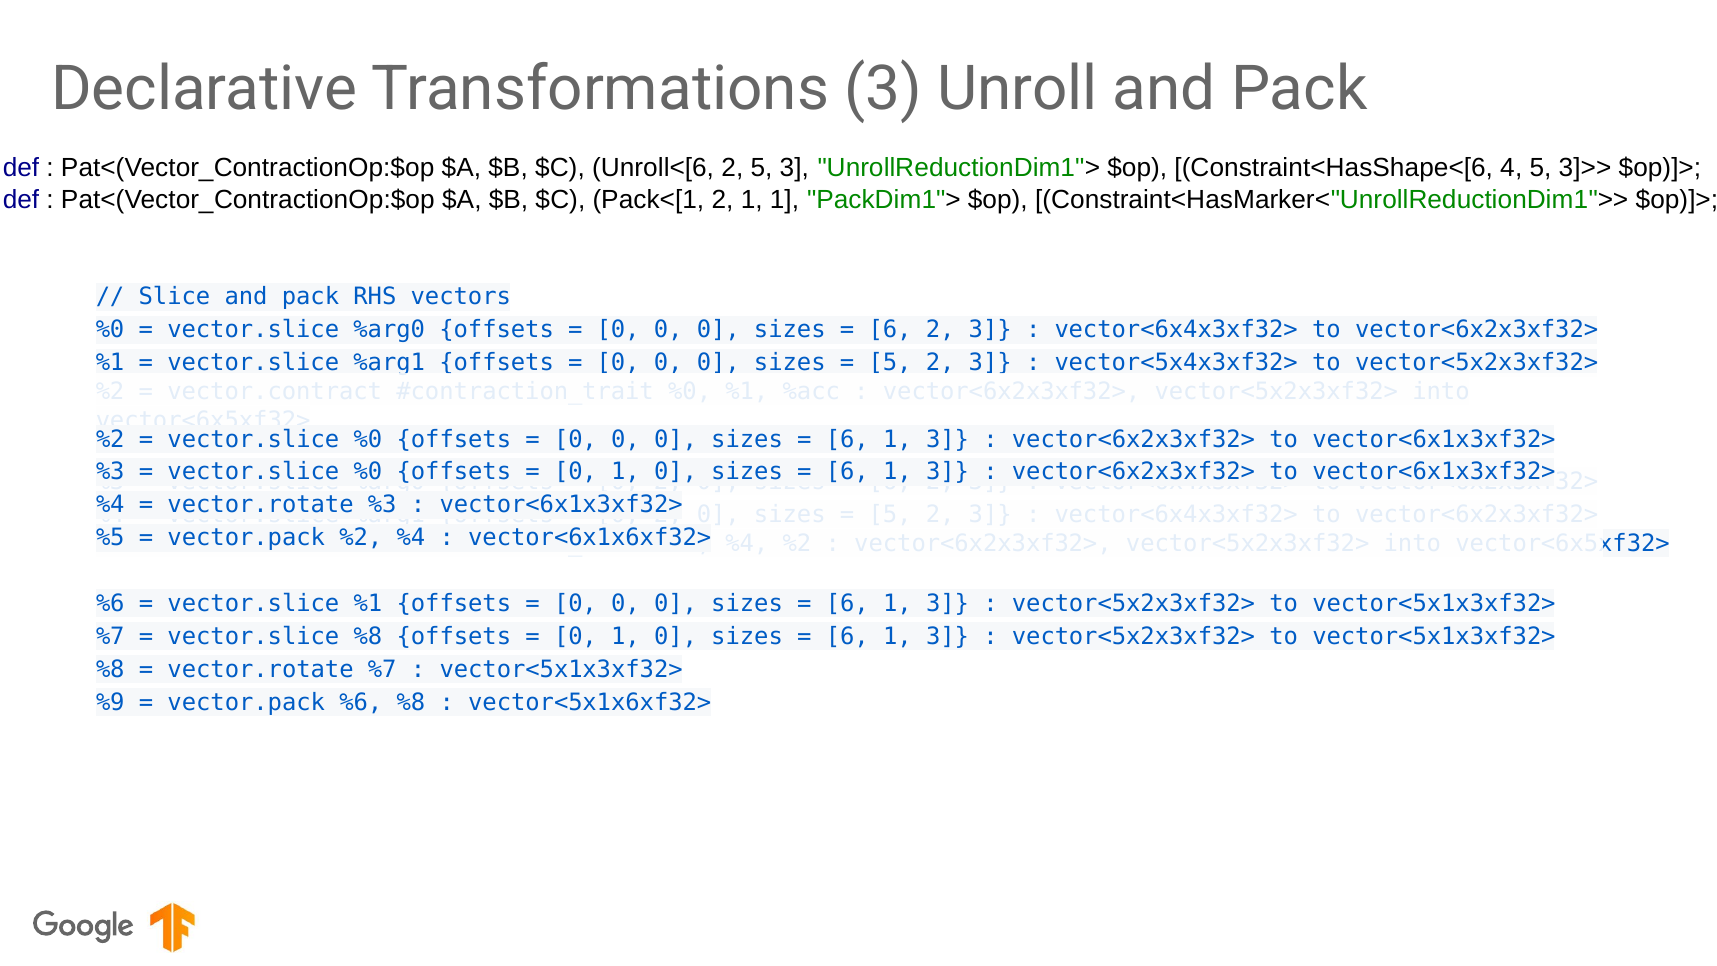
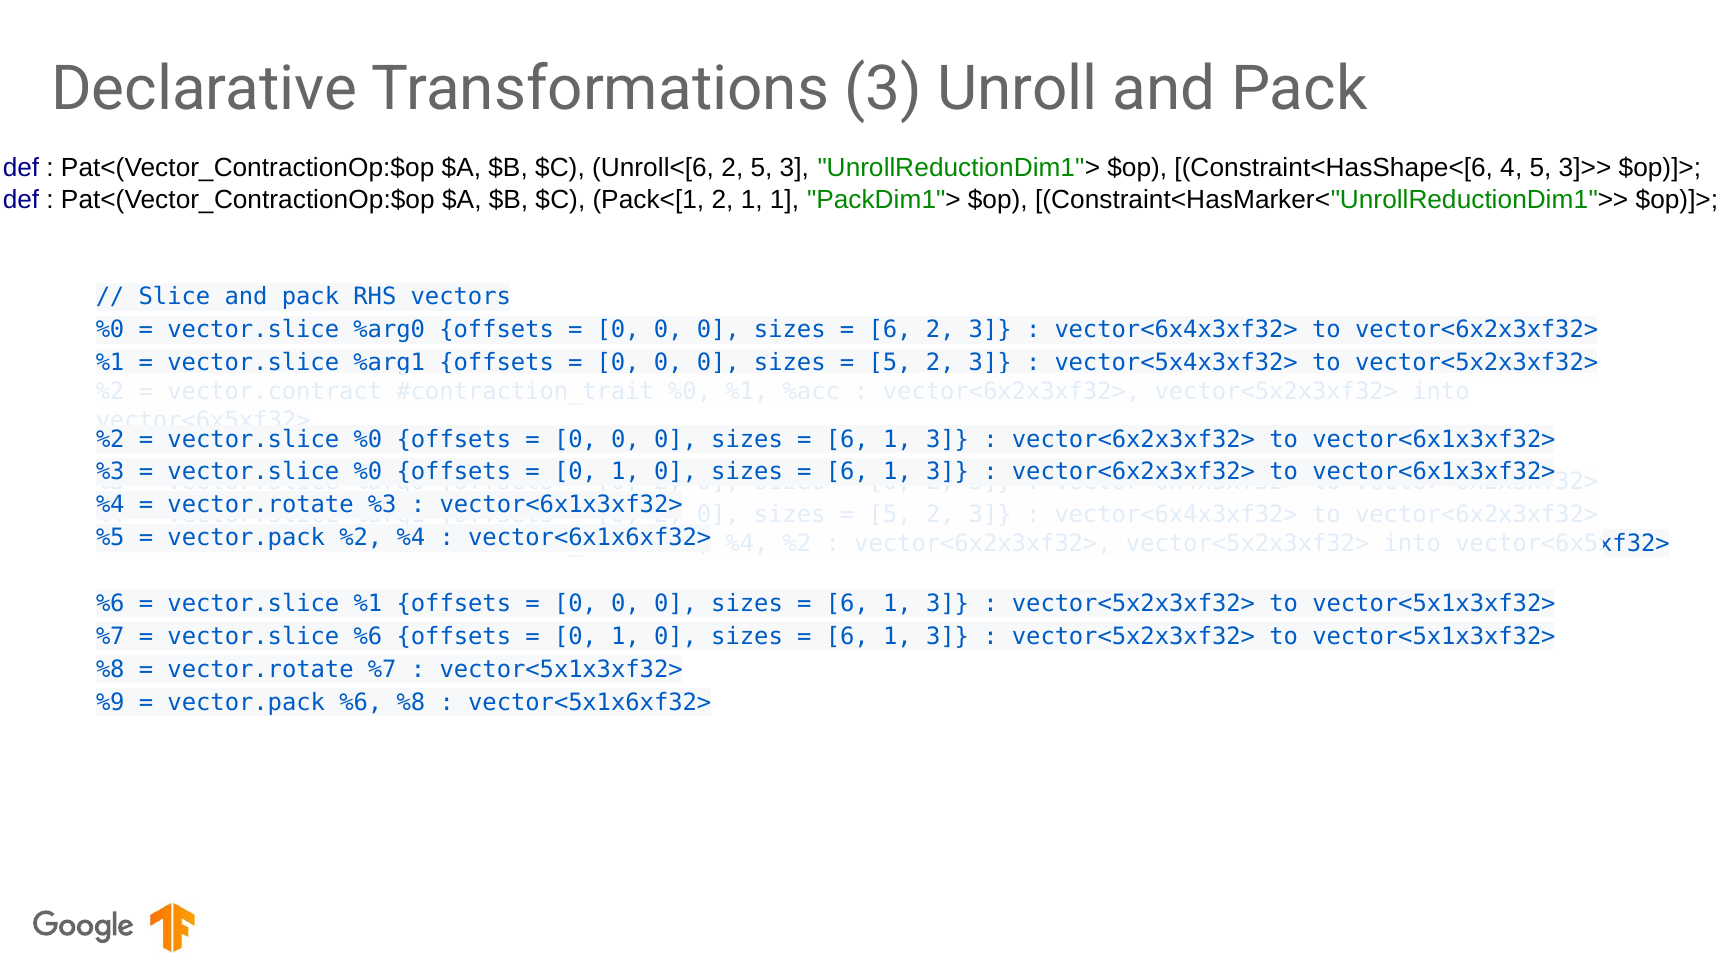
vector.slice %8: %8 -> %6 (368, 637)
